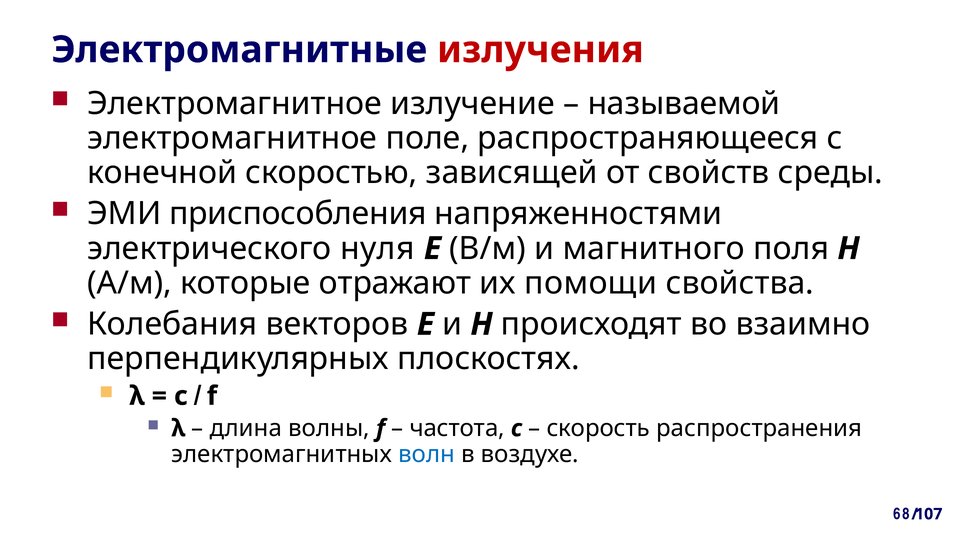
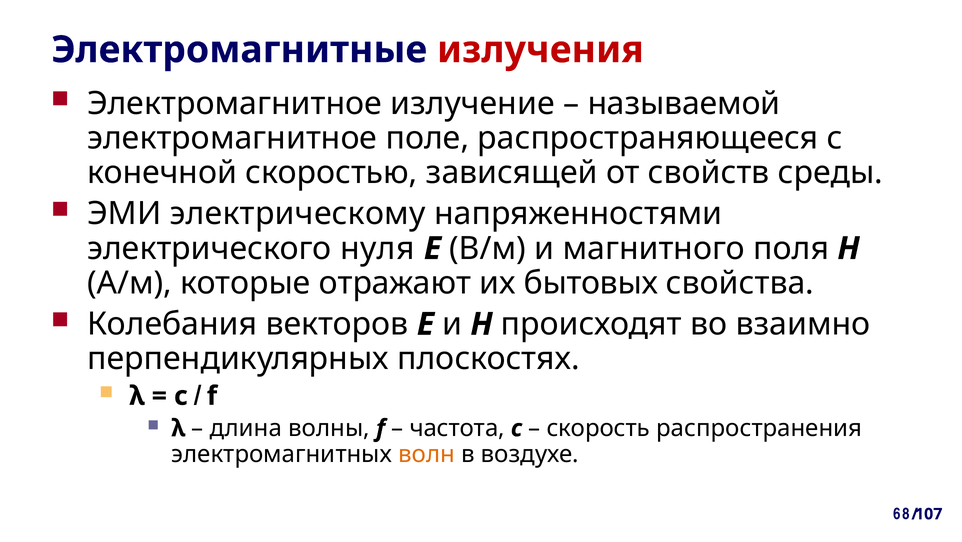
приспособления: приспособления -> электрическому (298, 214)
помощи: помощи -> бытовых (591, 283)
волн colour: blue -> orange (427, 454)
